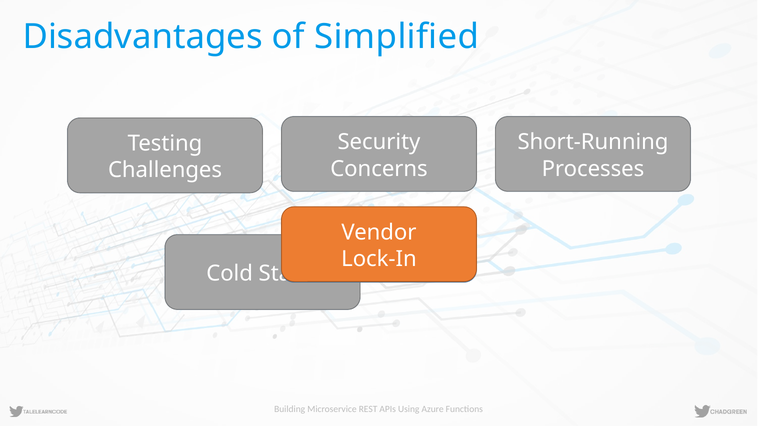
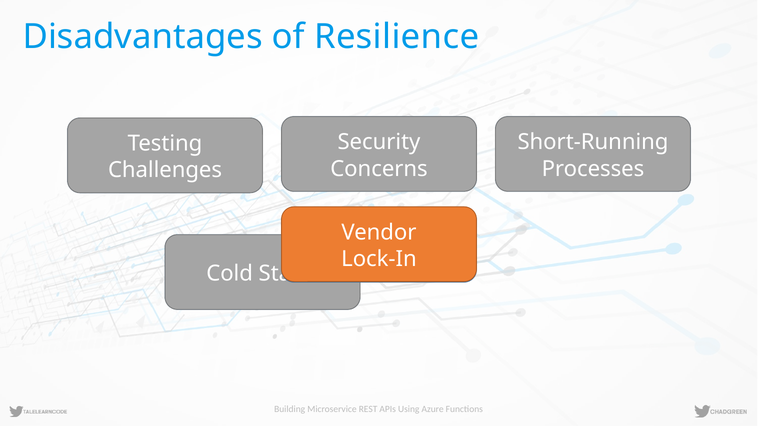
of Simplified: Simplified -> Resilience (397, 37)
